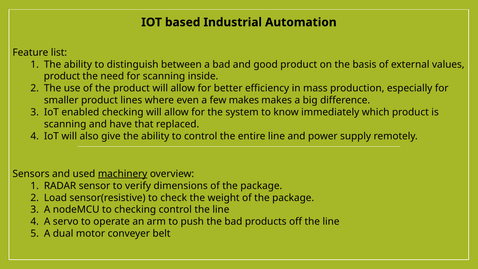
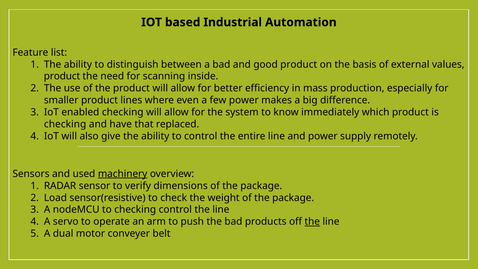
few makes: makes -> power (244, 100)
scanning: scanning -> checking (65, 124)
the underline: none -> present (312, 222)
